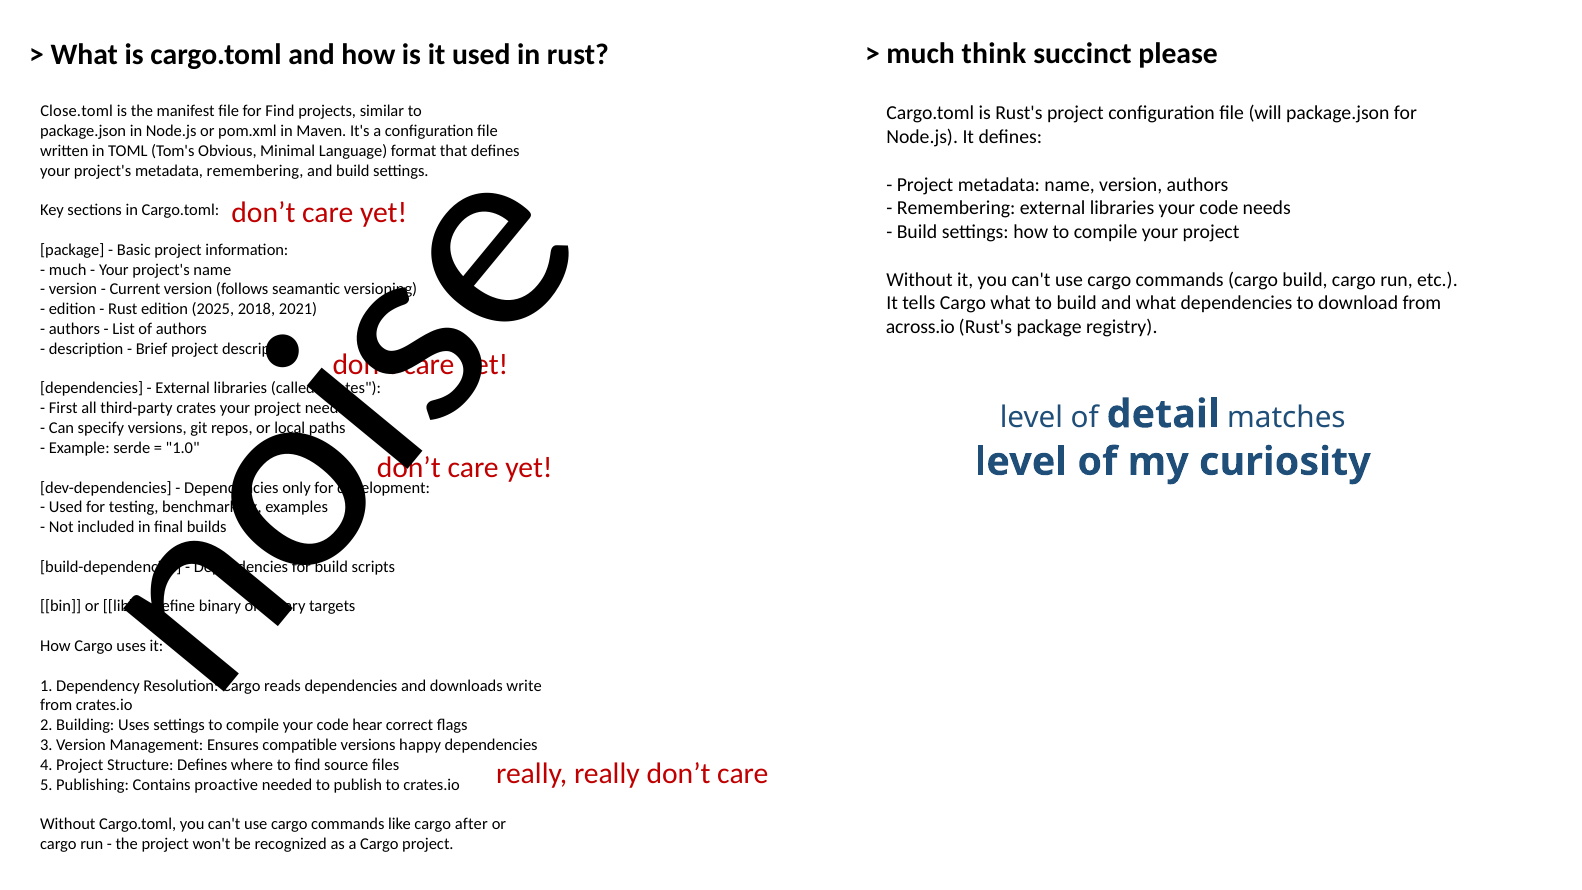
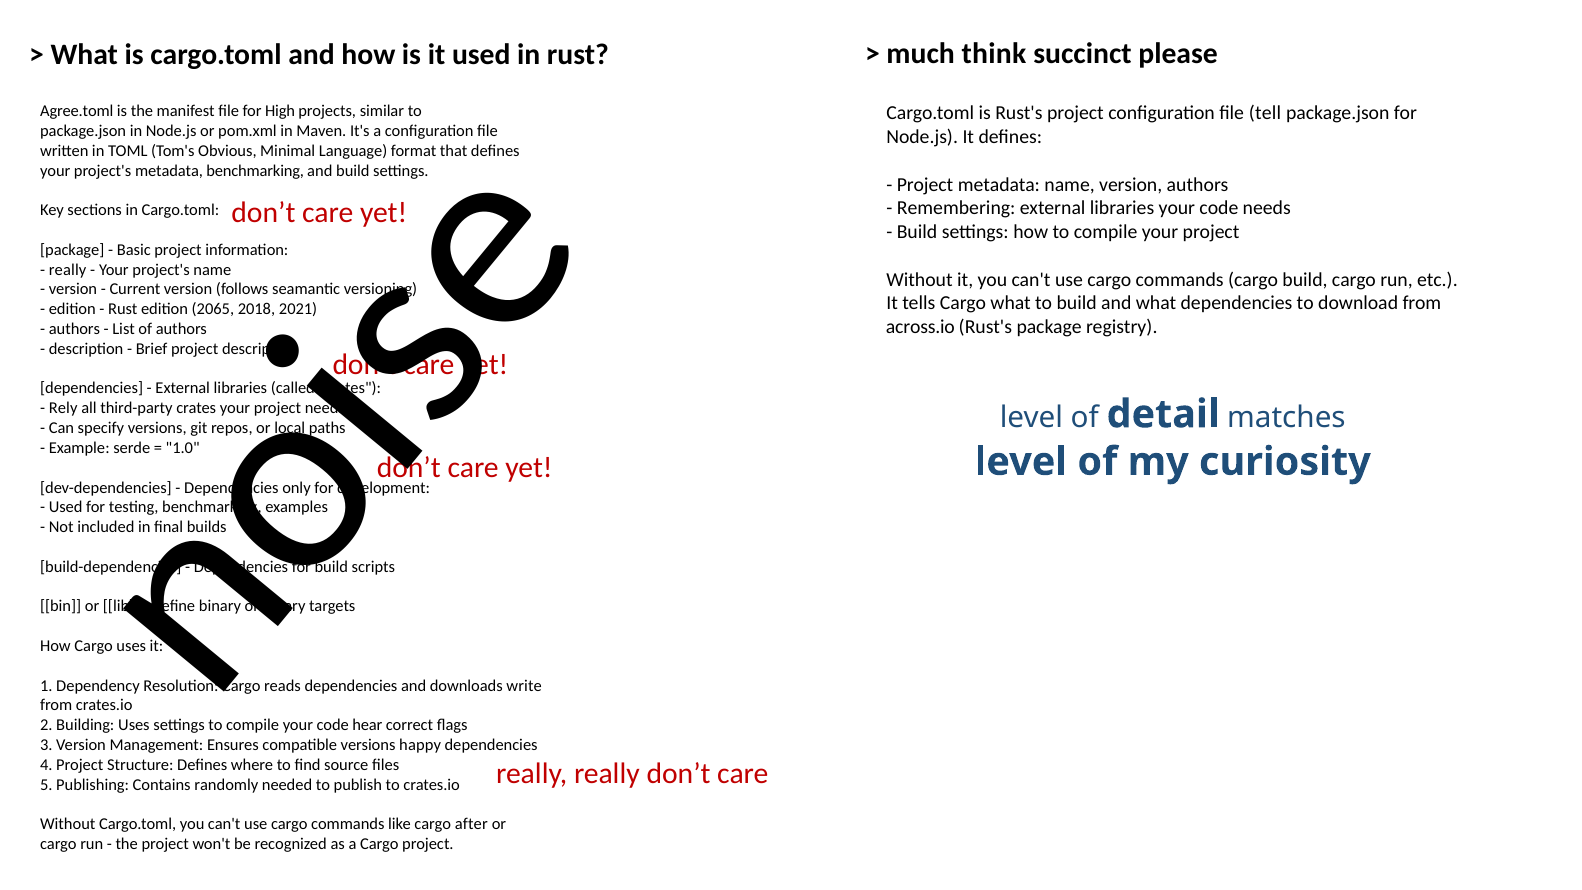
Close.toml: Close.toml -> Agree.toml (77, 111)
for Find: Find -> High (280, 111)
will: will -> tell (1265, 113)
metadata remembering: remembering -> benchmarking (255, 171)
much: much -> really (68, 270)
2025: 2025 -> 2065 (213, 309)
First: First -> Rely (63, 408)
proactive: proactive -> randomly (226, 785)
